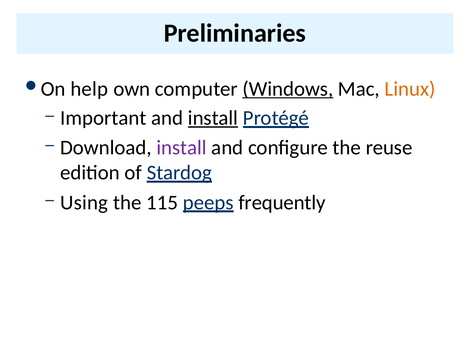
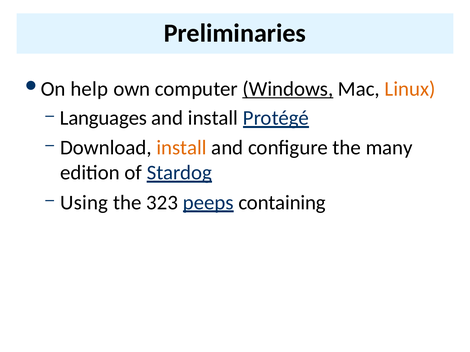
Important: Important -> Languages (103, 118)
install underline: present -> none (213, 118)
install colour: purple -> orange (182, 148)
reuse: reuse -> many (389, 148)
115: 115 -> 323 (162, 203)
frequently: frequently -> containing (282, 203)
